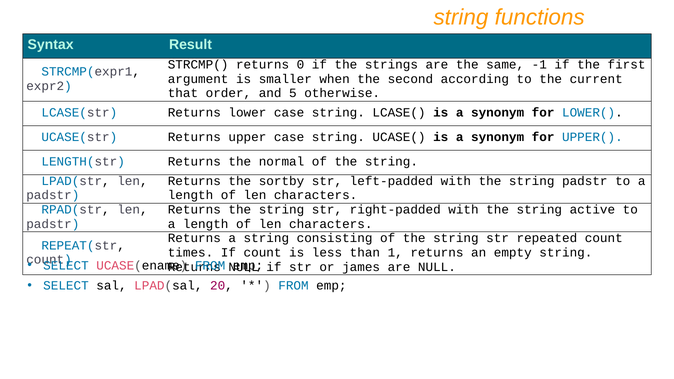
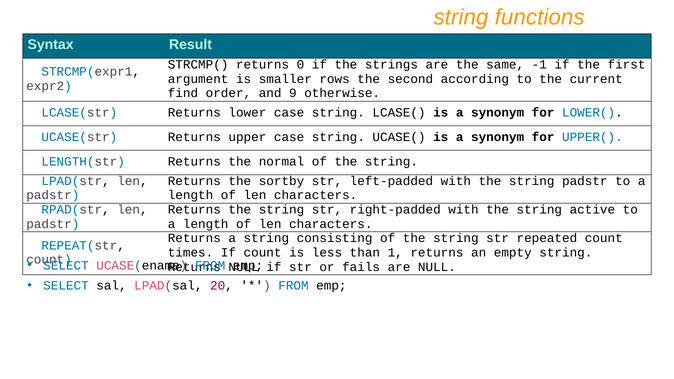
when: when -> rows (335, 79)
that: that -> find (183, 93)
5: 5 -> 9 (293, 93)
james: james -> fails (361, 267)
